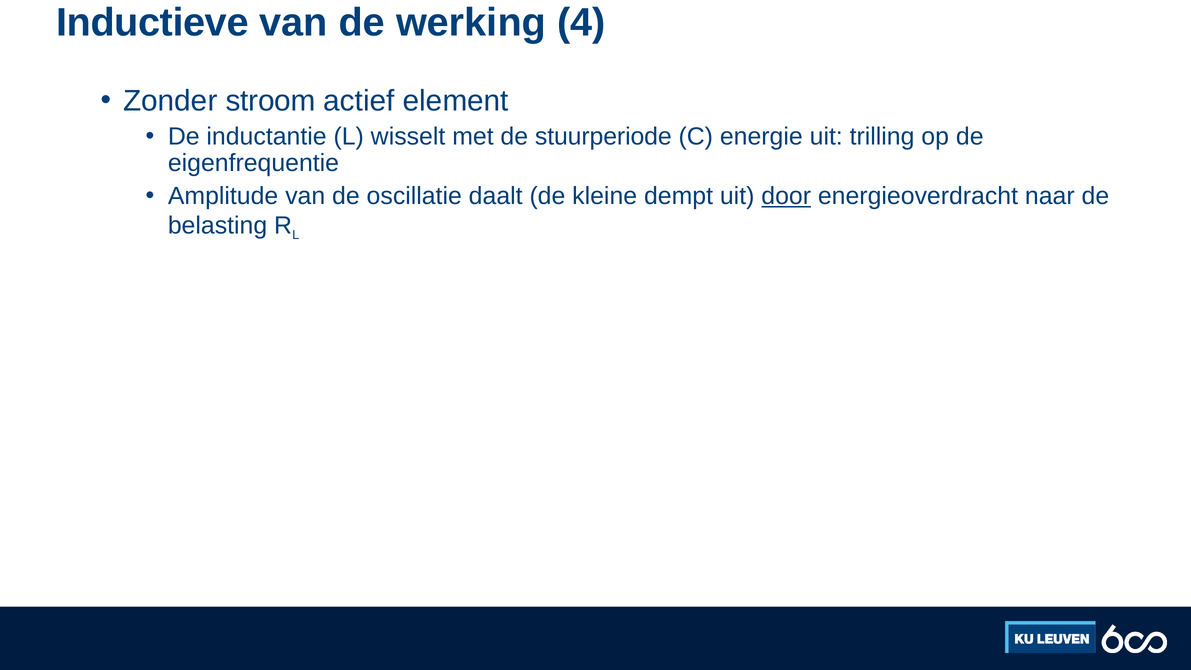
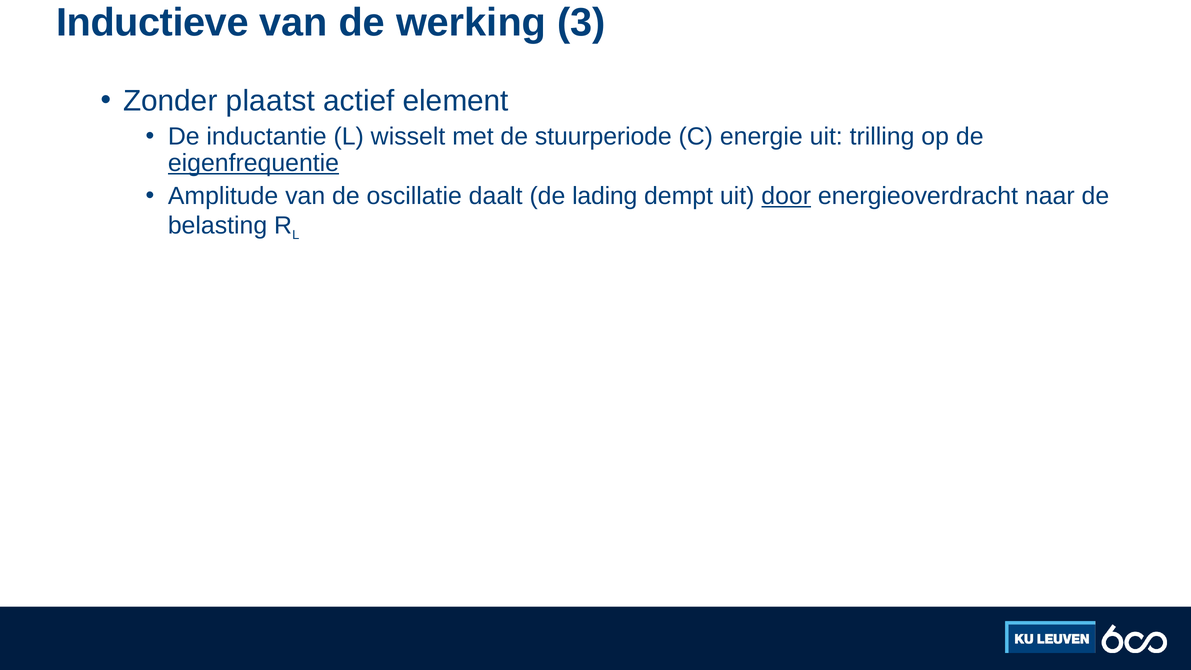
4: 4 -> 3 (581, 23)
stroom: stroom -> plaatst (270, 101)
eigenfrequentie underline: none -> present (253, 163)
kleine: kleine -> lading (605, 196)
